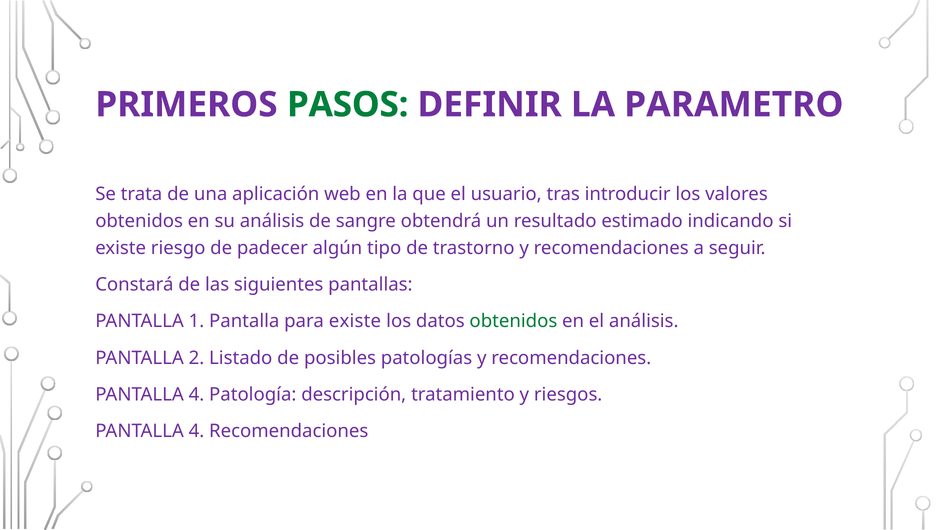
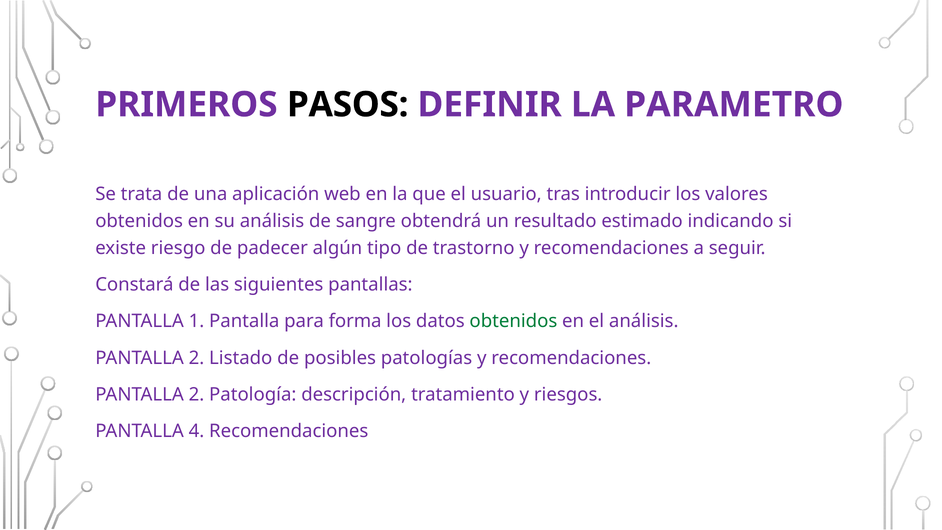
PASOS colour: green -> black (348, 105)
para existe: existe -> forma (355, 321)
4: 4 -> 2 (197, 394)
